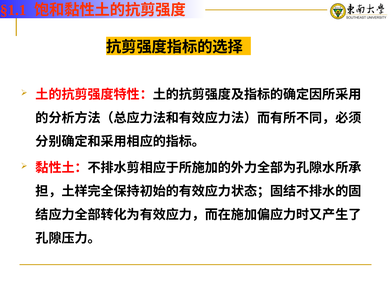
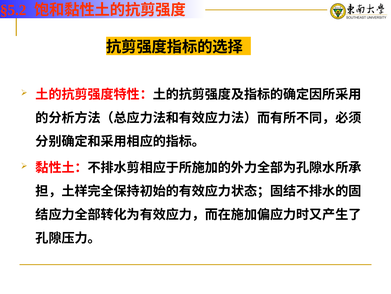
§1.1: §1.1 -> §5.2 (13, 10)
